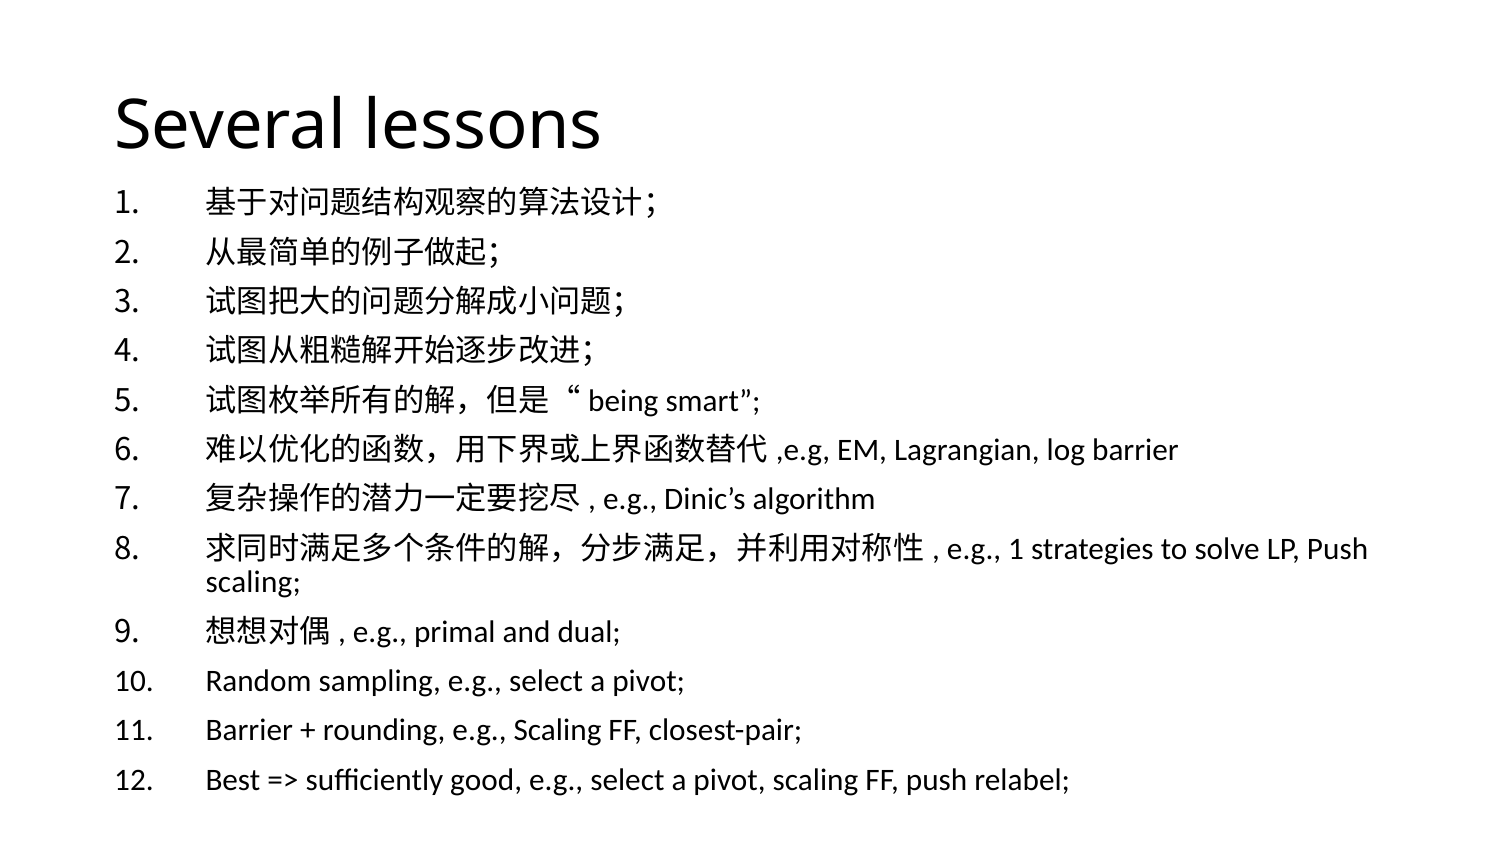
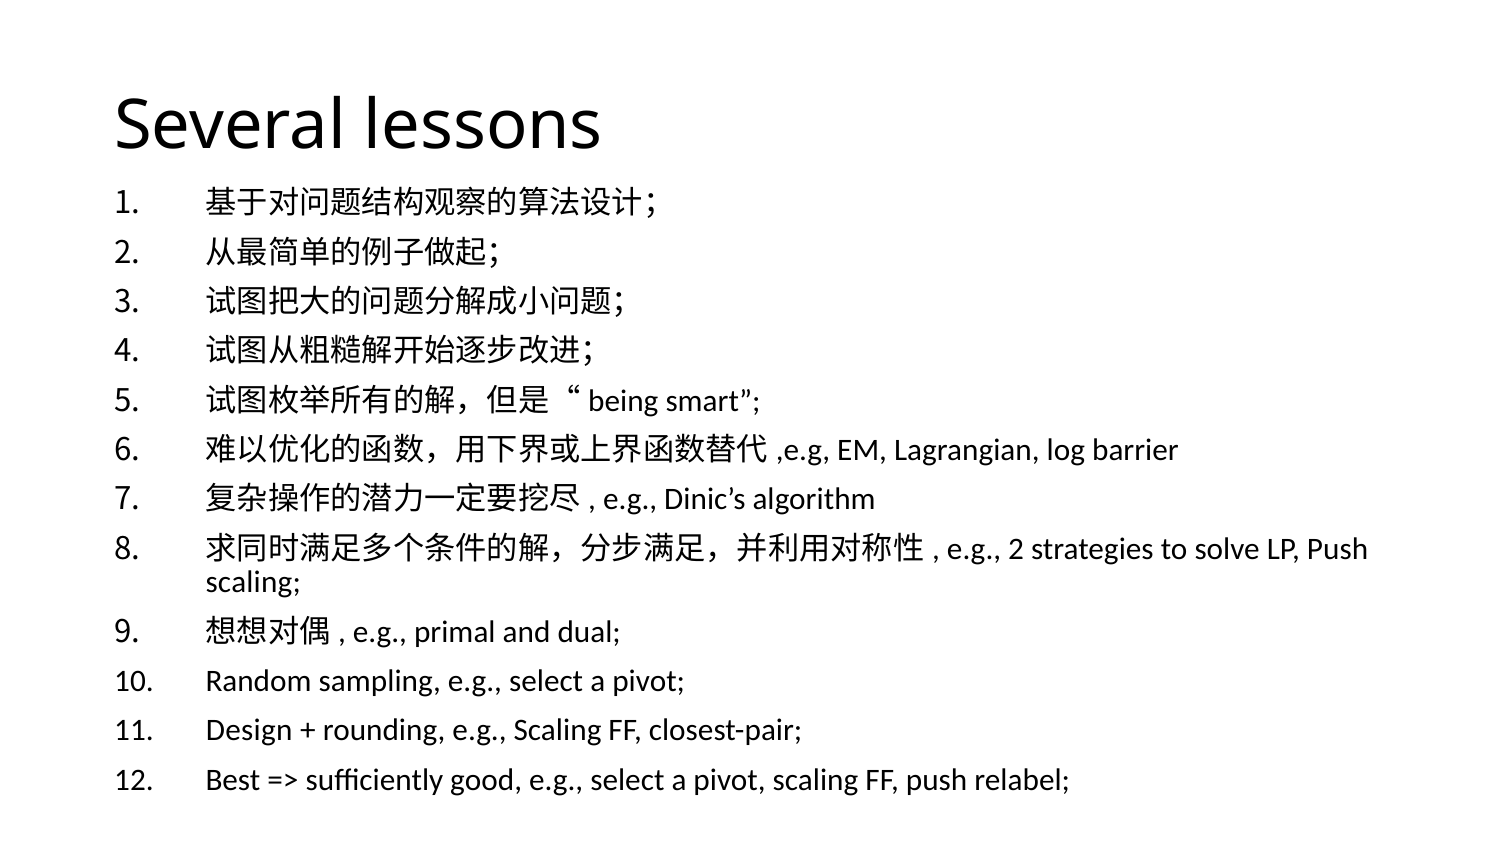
e.g 1: 1 -> 2 (1016, 549)
Barrier: Barrier -> Design (249, 730)
